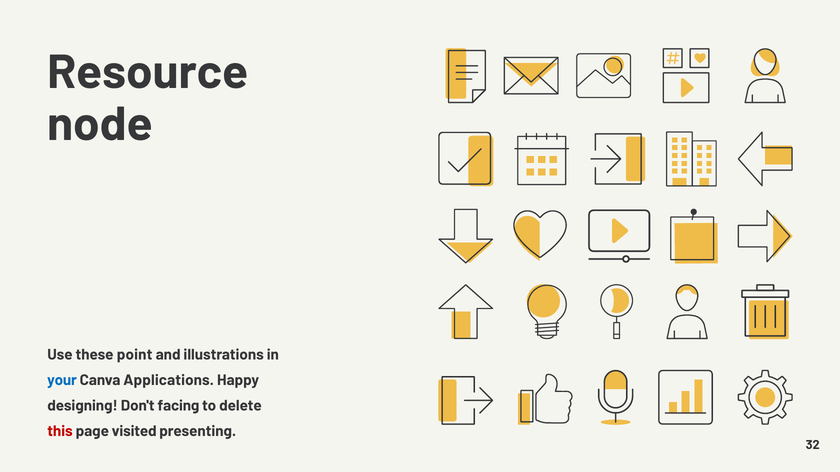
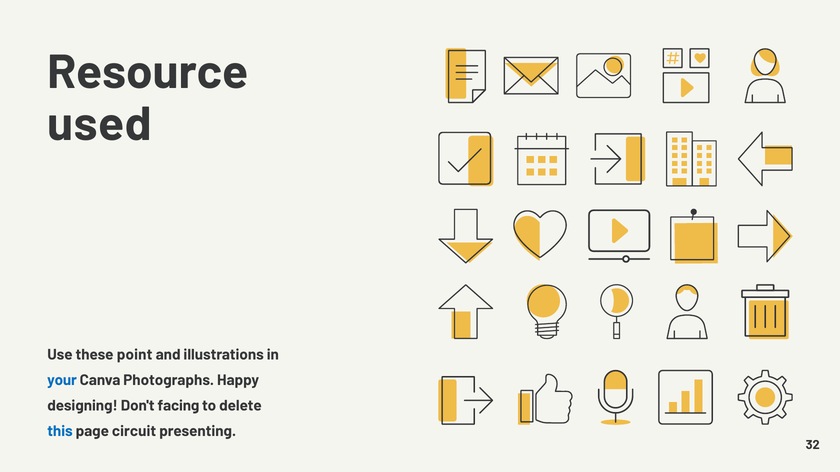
node: node -> used (100, 124)
Applications: Applications -> Photographs (169, 380)
this colour: red -> blue (60, 431)
visited: visited -> circuit (134, 431)
